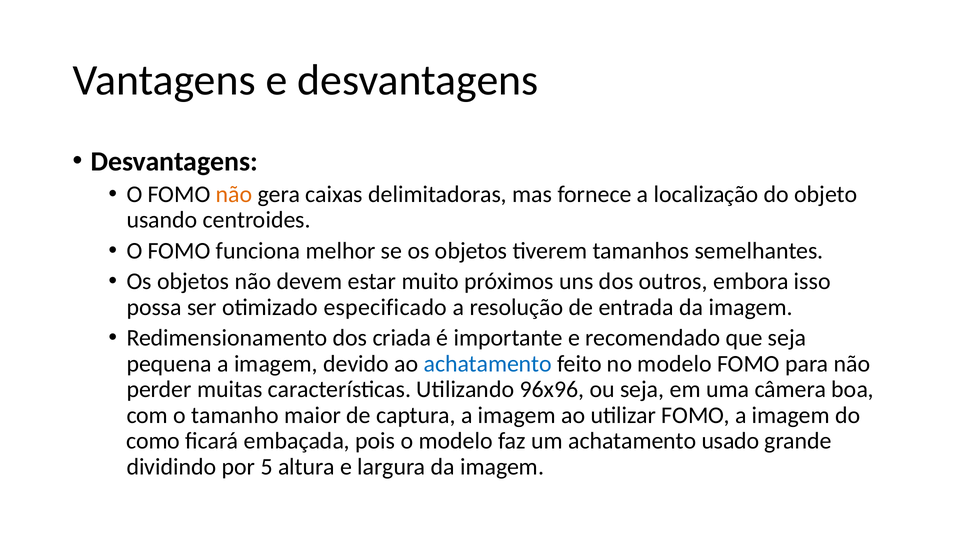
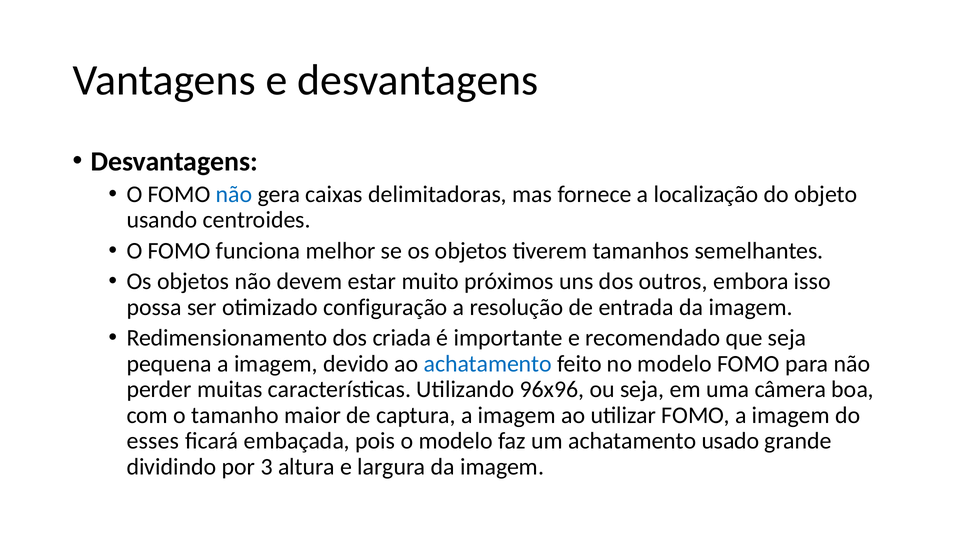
não colour: orange -> blue (234, 194)
especificado: especificado -> configuração (385, 307)
como: como -> esses (153, 441)
5: 5 -> 3 (267, 467)
